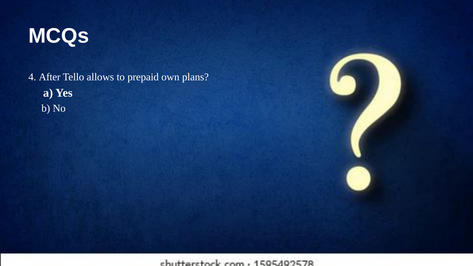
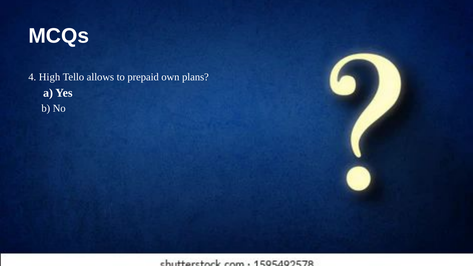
After: After -> High (50, 77)
